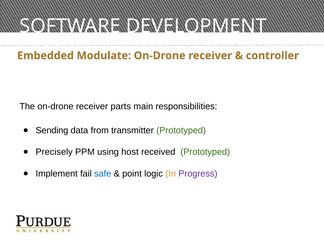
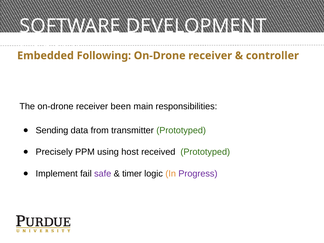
Modulate: Modulate -> Following (104, 56)
parts: parts -> been (121, 107)
safe colour: blue -> purple (103, 174)
point: point -> timer (132, 174)
